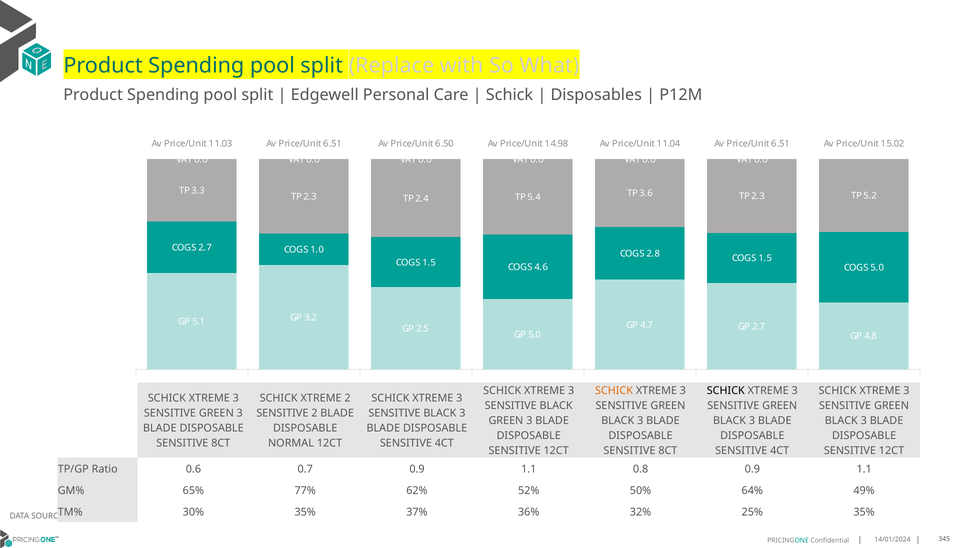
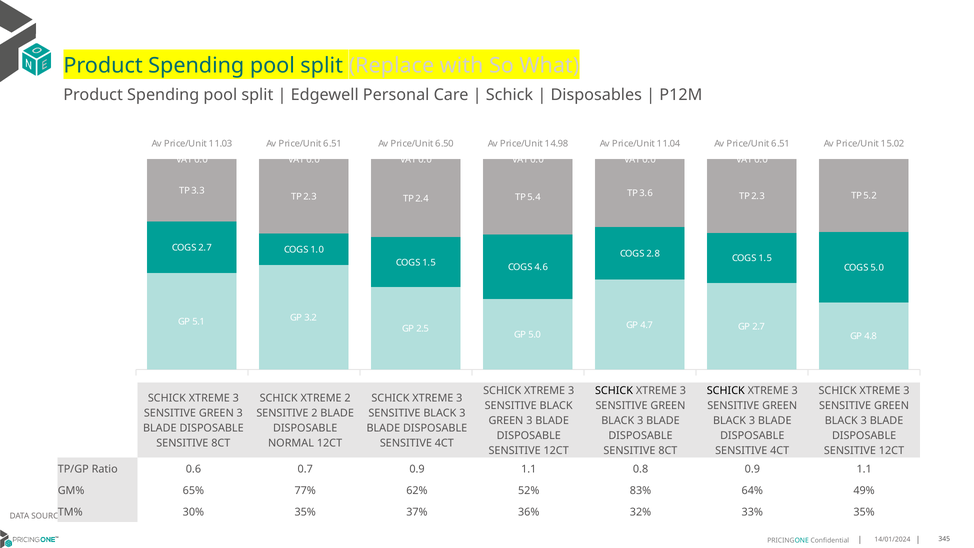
SCHICK colour: orange -> black (614, 391)
50%: 50% -> 83% (641, 491)
25%: 25% -> 33% (752, 512)
